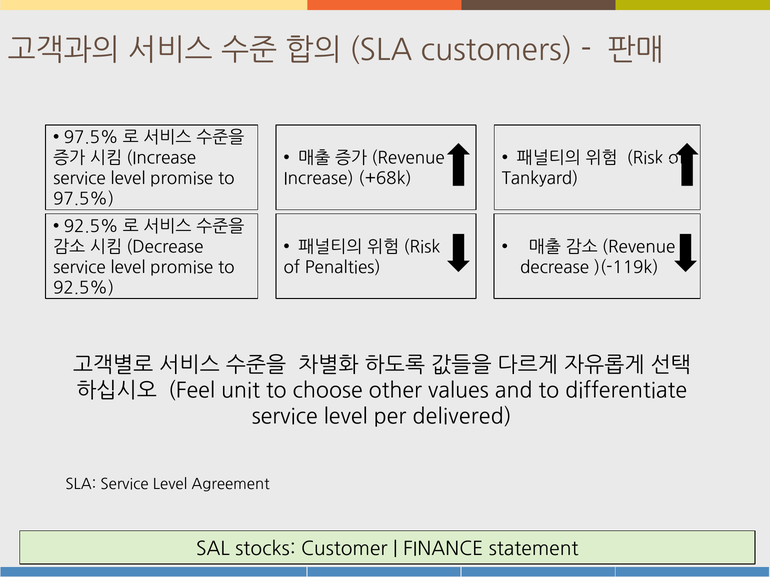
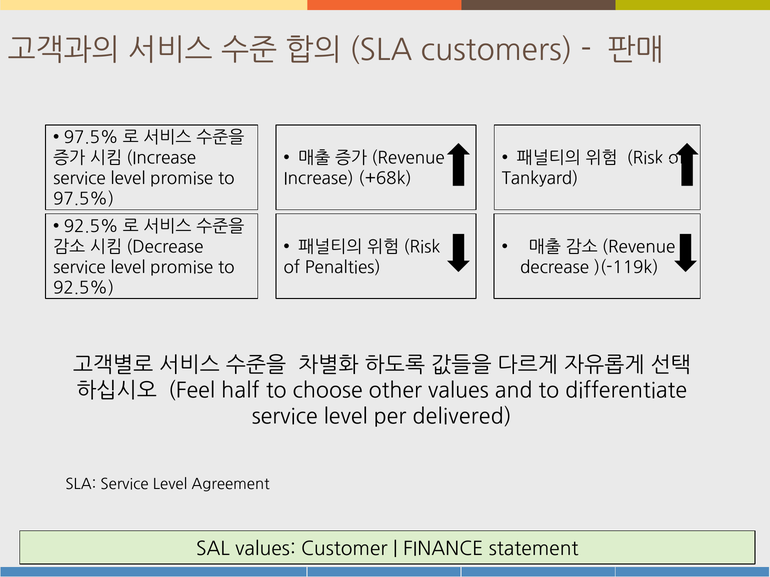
unit: unit -> half (240, 391)
SAL stocks: stocks -> values (265, 549)
